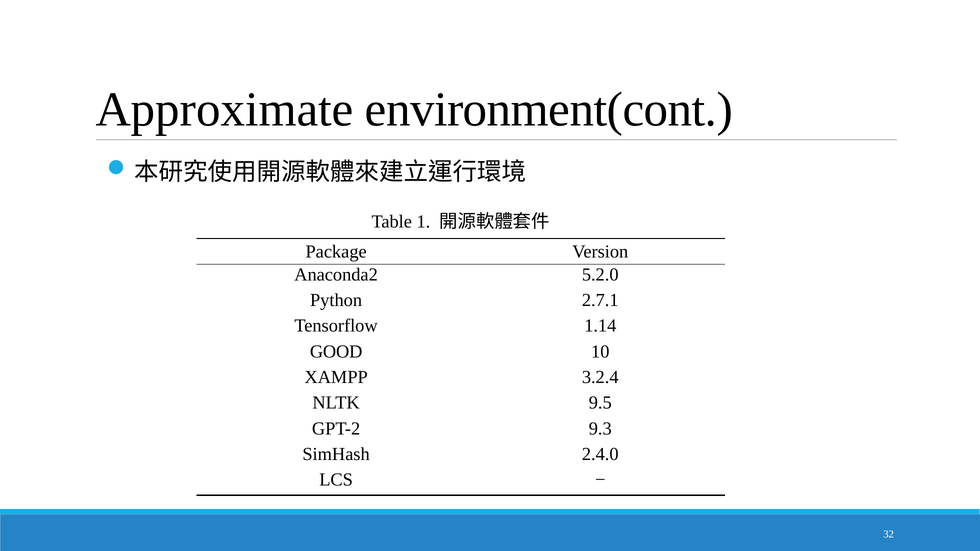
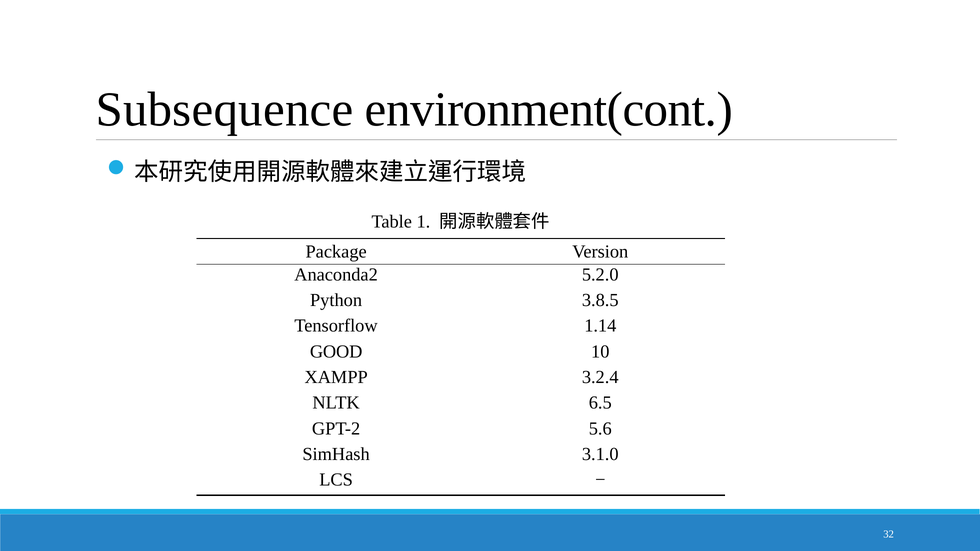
Approximate: Approximate -> Subsequence (224, 110)
2.7.1: 2.7.1 -> 3.8.5 (600, 300)
9.5: 9.5 -> 6.5 (600, 403)
9.3: 9.3 -> 5.6 (600, 429)
2.4.0: 2.4.0 -> 3.1.0 (600, 454)
